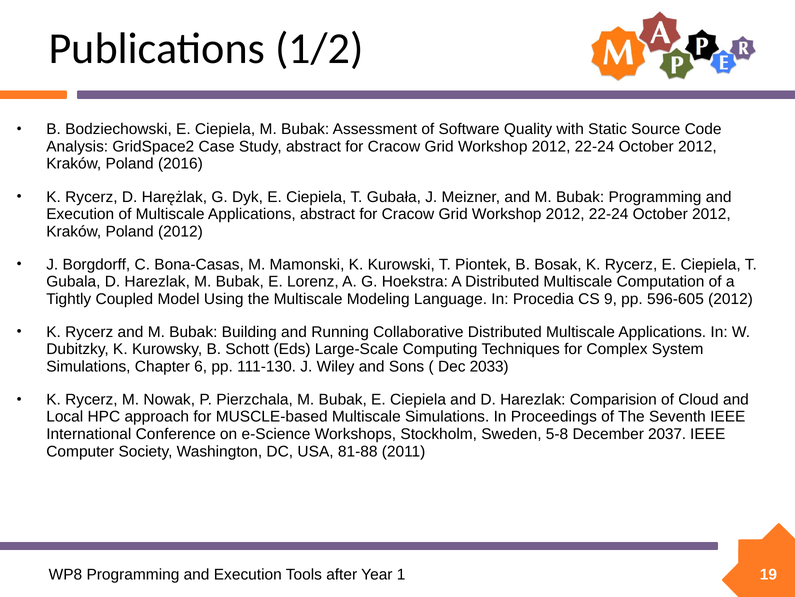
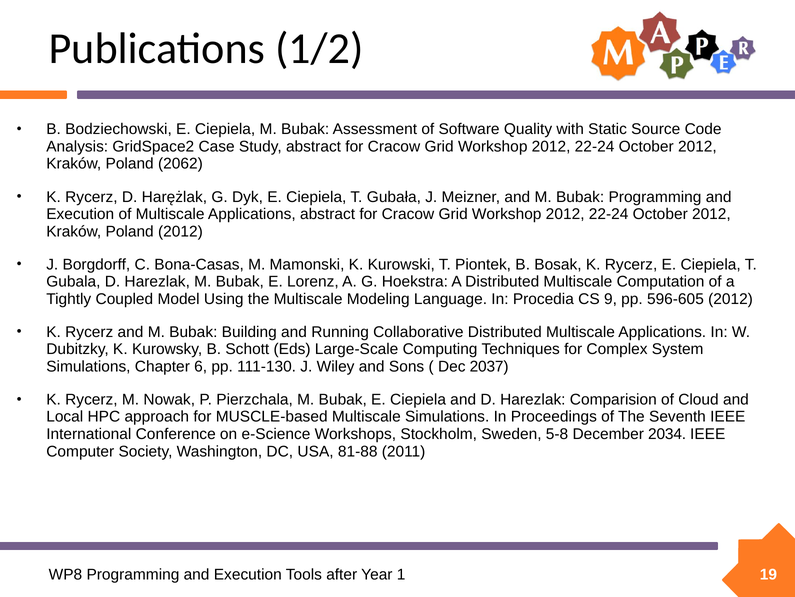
2016: 2016 -> 2062 (180, 164)
2033: 2033 -> 2037 (489, 366)
2037: 2037 -> 2034 (667, 434)
